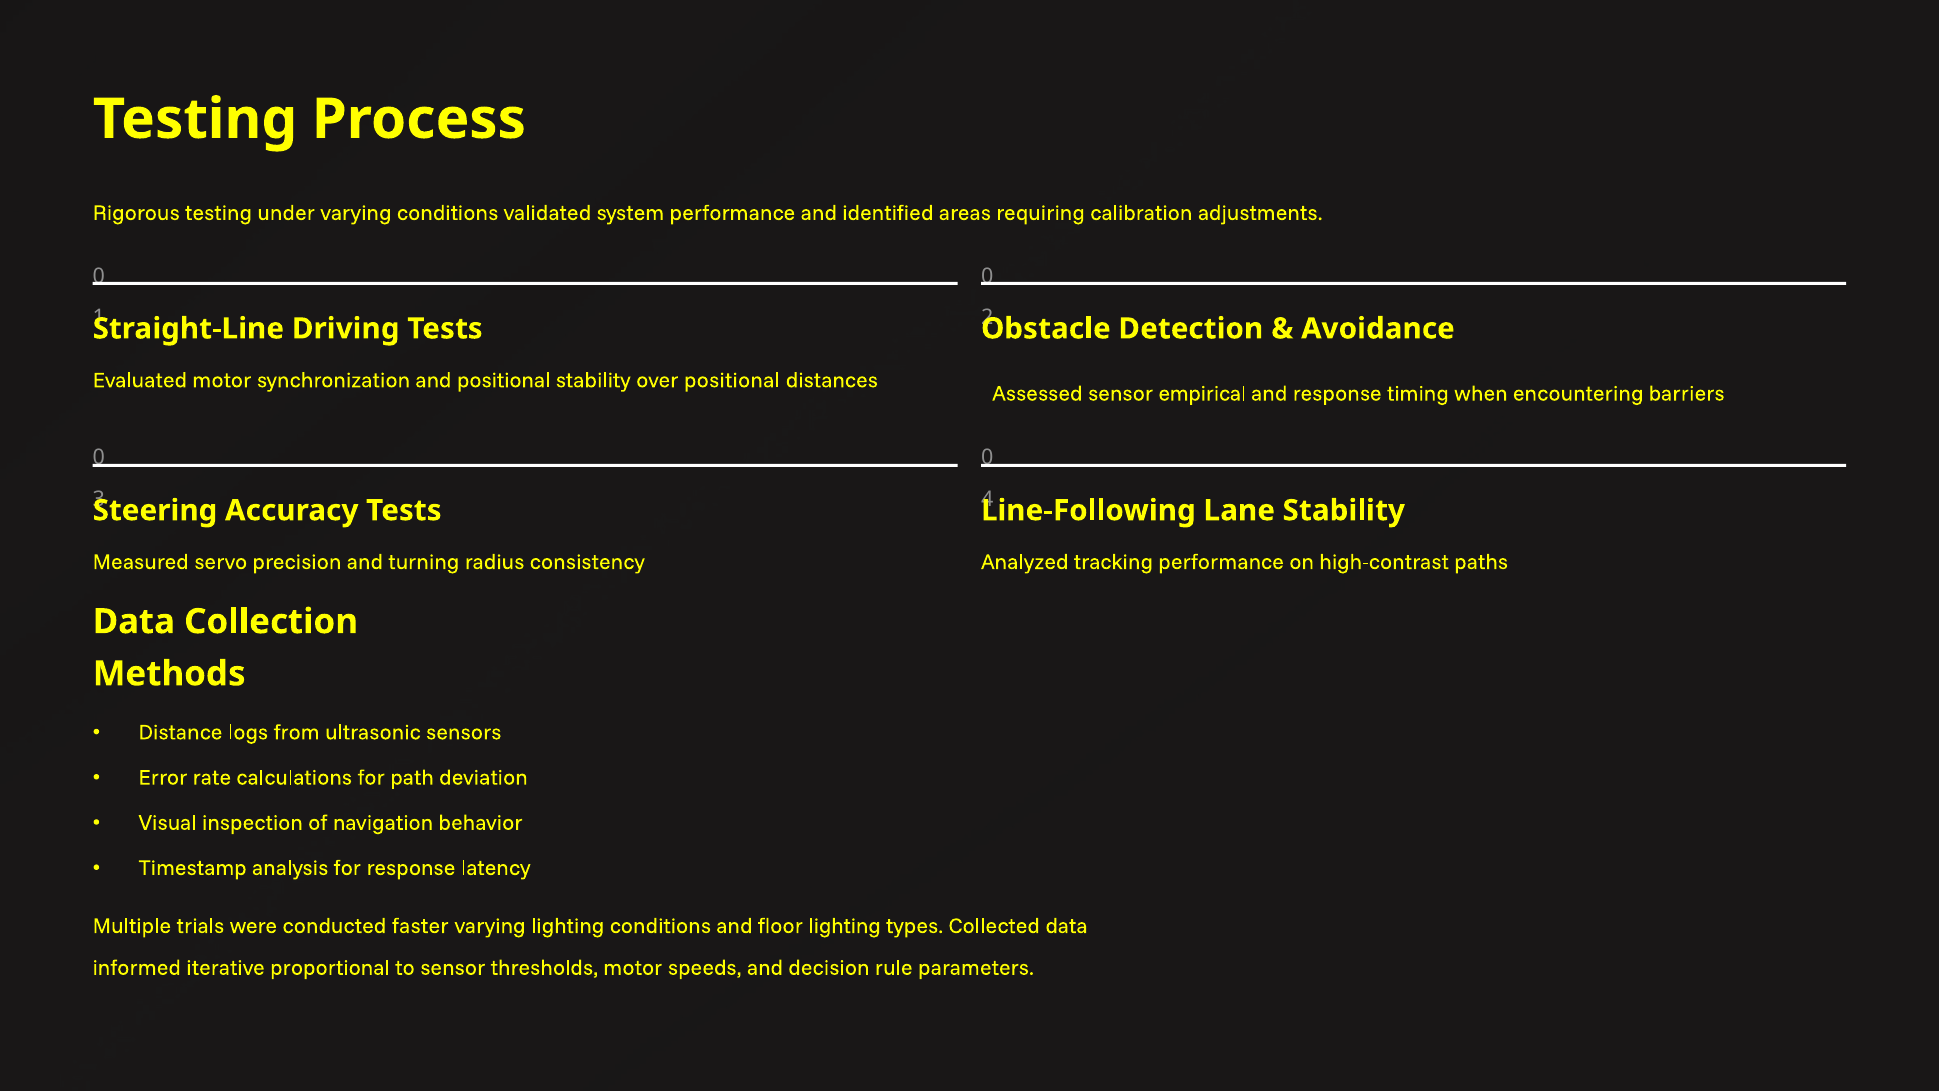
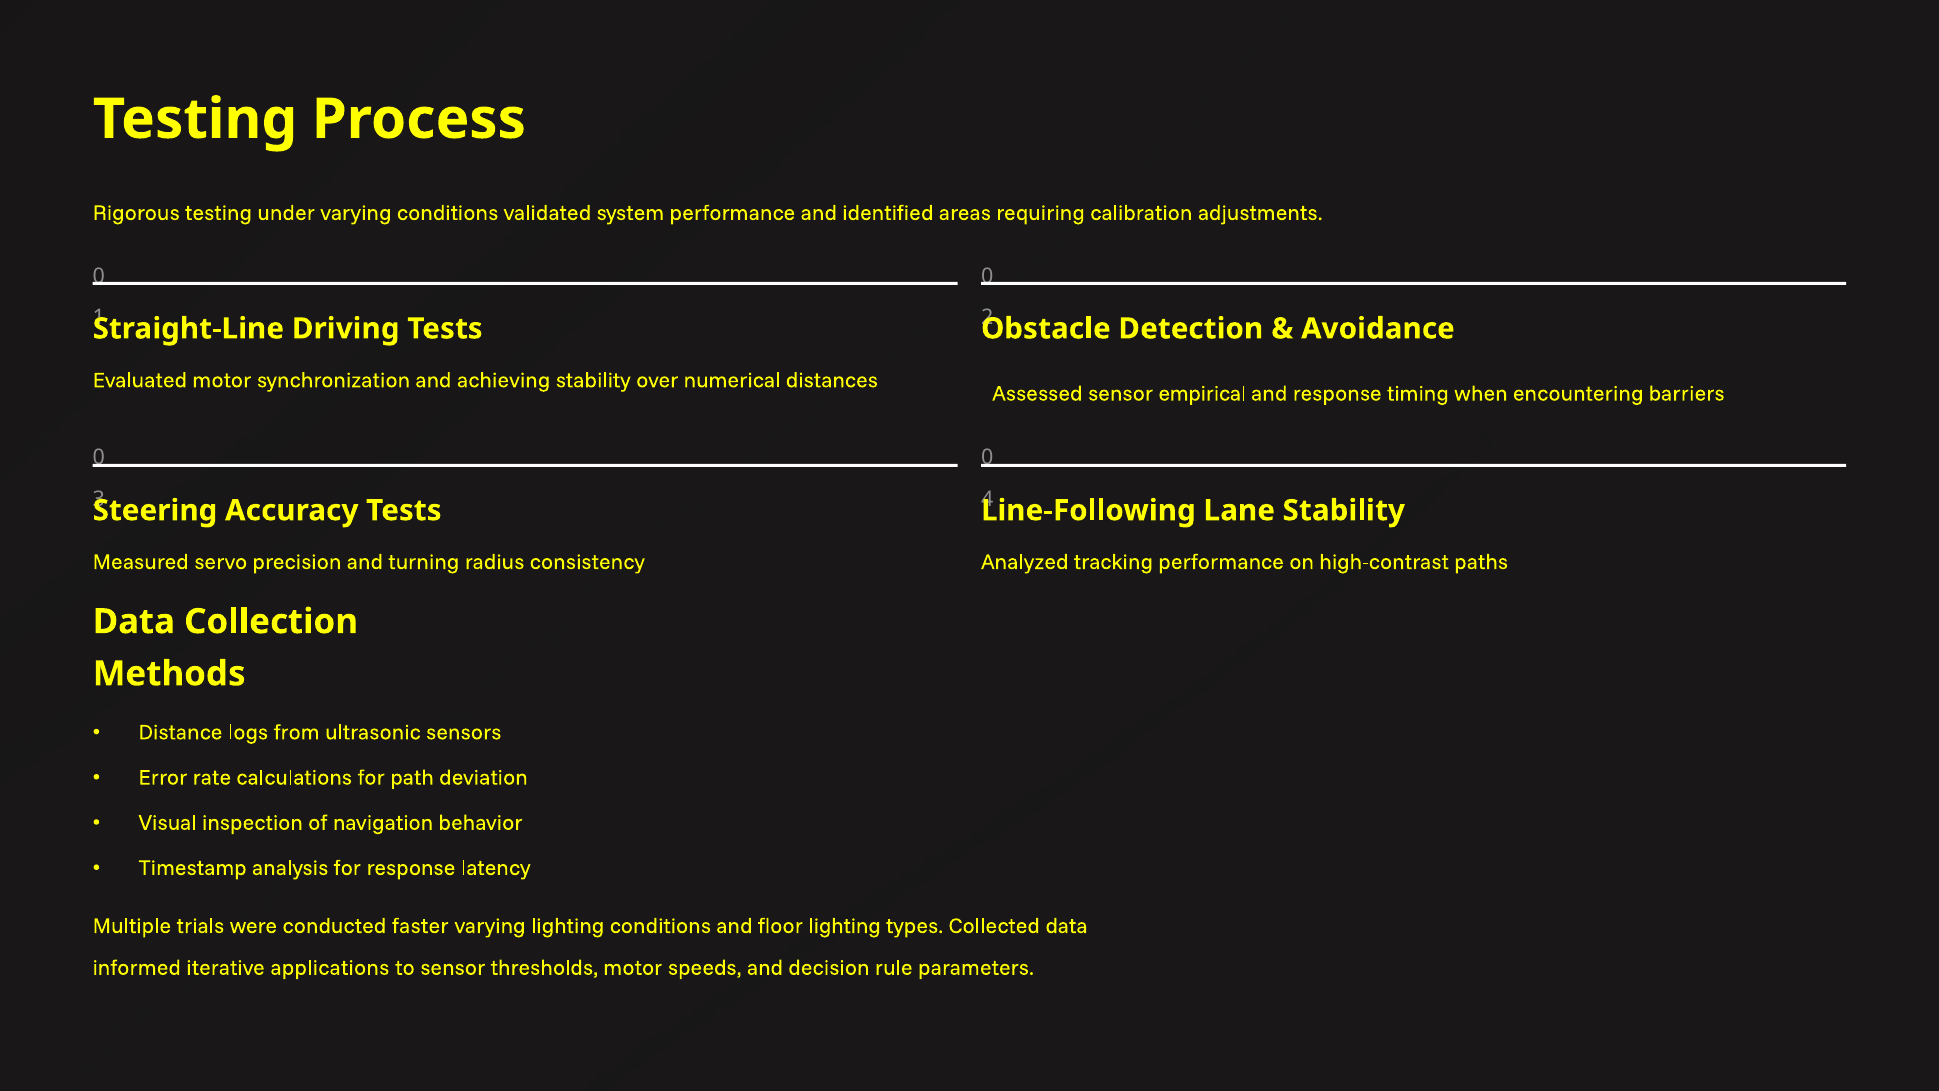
and positional: positional -> achieving (504, 380)
over positional: positional -> numerical (732, 380)
proportional: proportional -> applications (330, 967)
